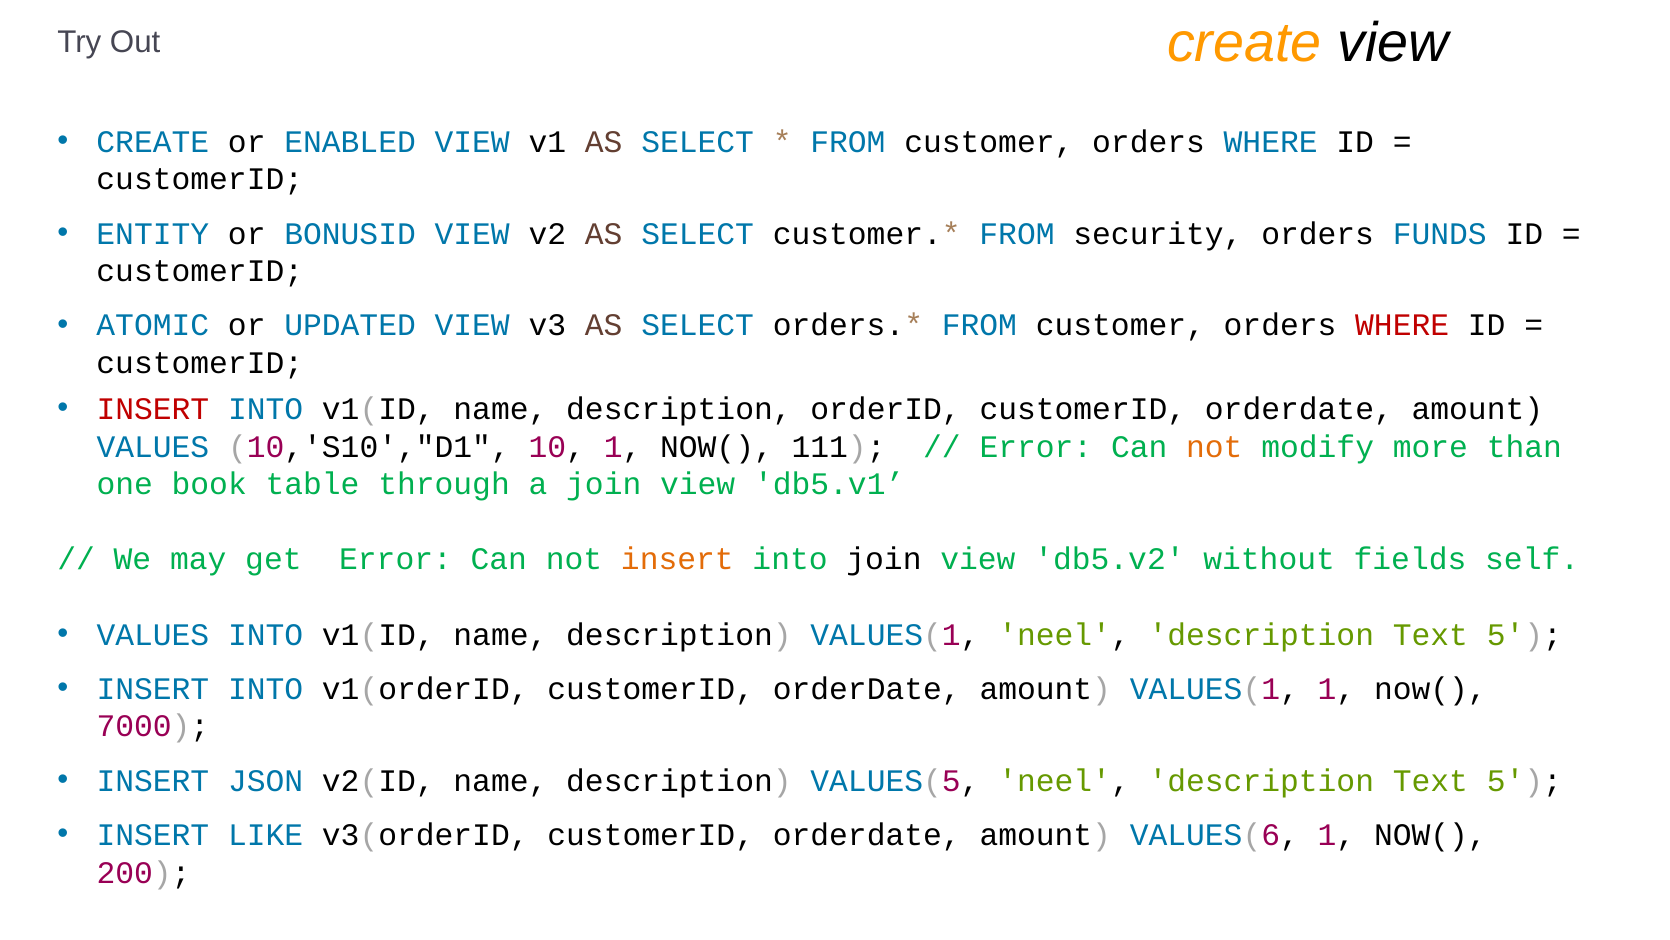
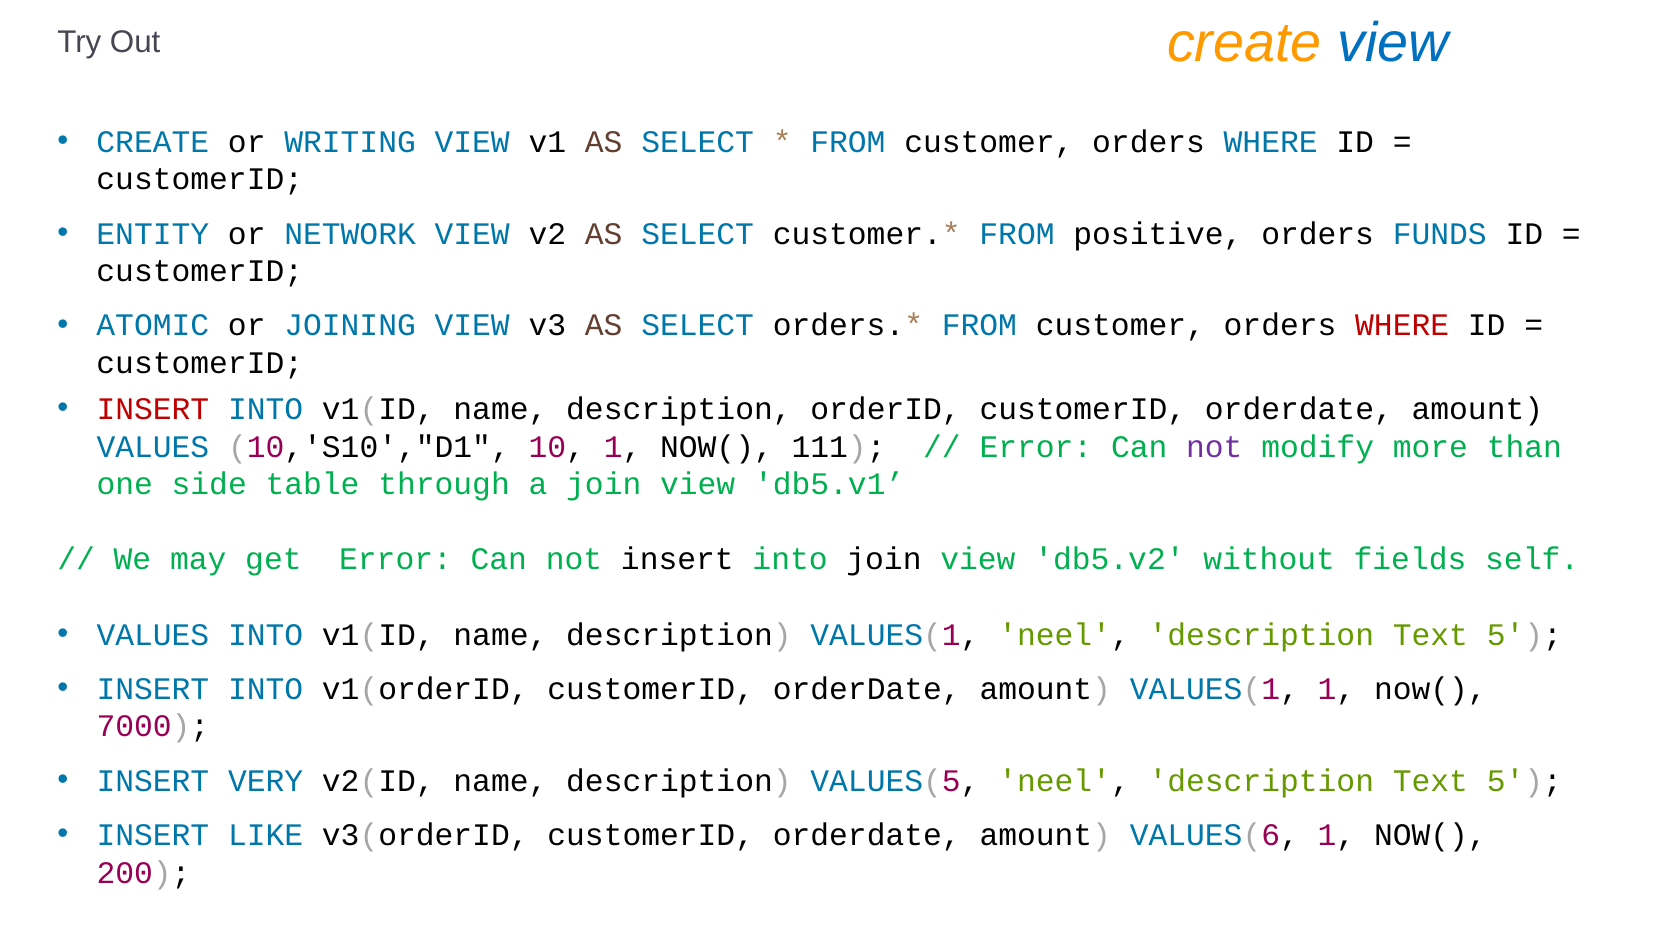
view colour: black -> blue (1393, 43)
ENABLED: ENABLED -> WRITING (350, 142)
BONUSID: BONUSID -> NETWORK (350, 234)
security: security -> positive (1158, 234)
UPDATED: UPDATED -> JOINING (350, 325)
not colour: orange -> purple (1214, 446)
book: book -> side (209, 484)
insert colour: orange -> black (677, 559)
JSON: JSON -> VERY (266, 780)
